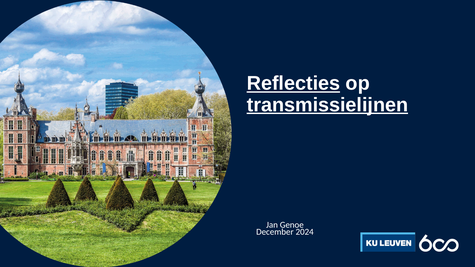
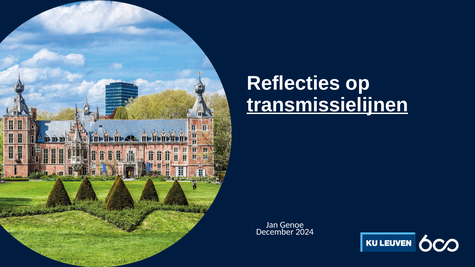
Reflecties underline: present -> none (293, 84)
